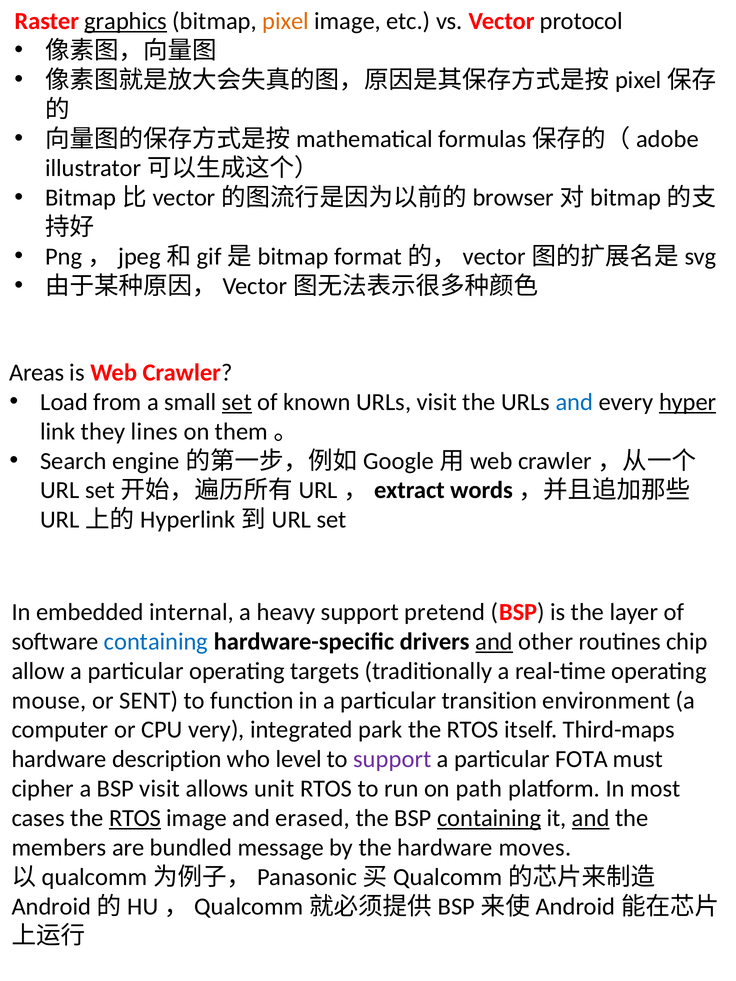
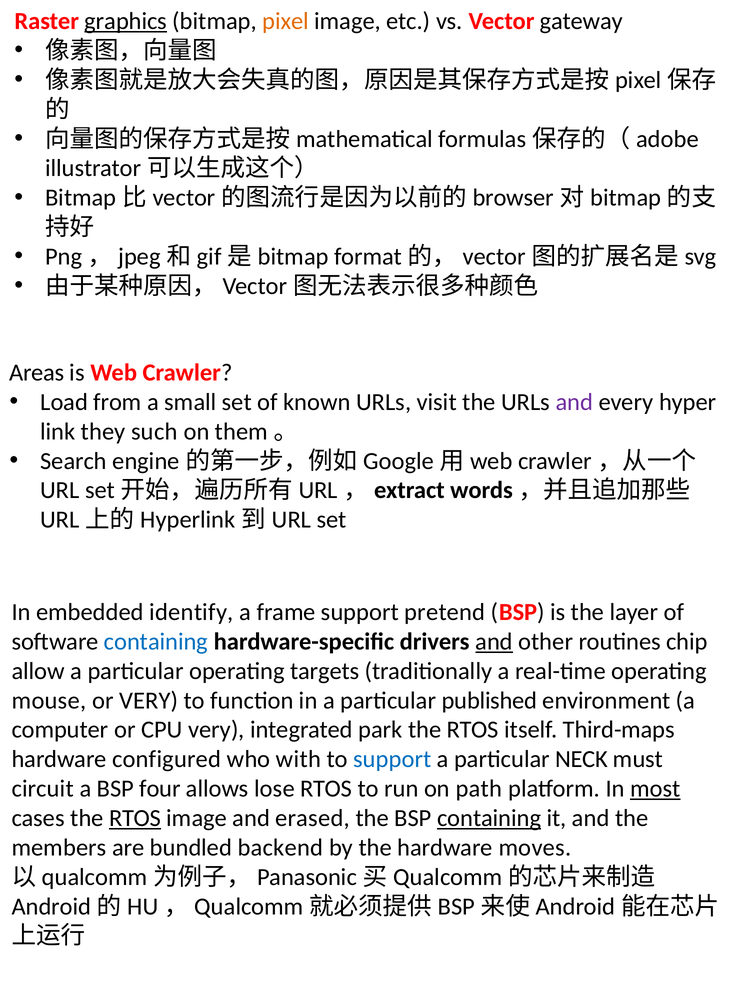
protocol: protocol -> gateway (581, 21)
set underline: present -> none (237, 402)
and colour: blue -> purple (574, 402)
hyper underline: present -> none (688, 402)
lines: lines -> such (154, 432)
internal: internal -> identify (192, 612)
heavy: heavy -> frame (286, 612)
or SENT: SENT -> VERY (149, 701)
transition: transition -> published (489, 701)
description: description -> configured (167, 760)
level: level -> with (298, 760)
support colour: purple -> blue (392, 760)
FOTA: FOTA -> NECK (582, 760)
cipher: cipher -> circuit (43, 789)
BSP visit: visit -> four (160, 789)
unit: unit -> lose (274, 789)
most underline: none -> present (655, 789)
and underline: present -> none (591, 818)
message: message -> backend (280, 848)
